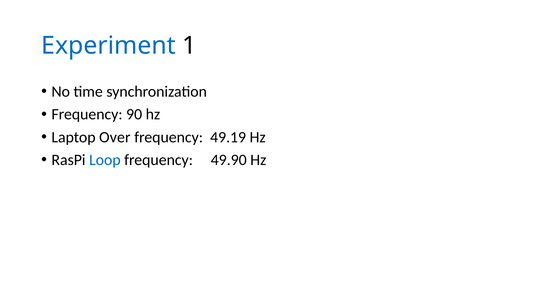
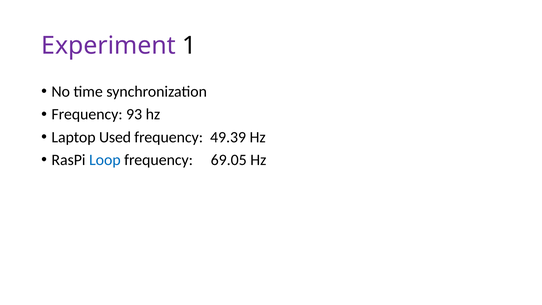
Experiment colour: blue -> purple (109, 46)
90: 90 -> 93 (134, 114)
Over: Over -> Used (115, 137)
49.19: 49.19 -> 49.39 (228, 137)
49.90: 49.90 -> 69.05 (229, 160)
